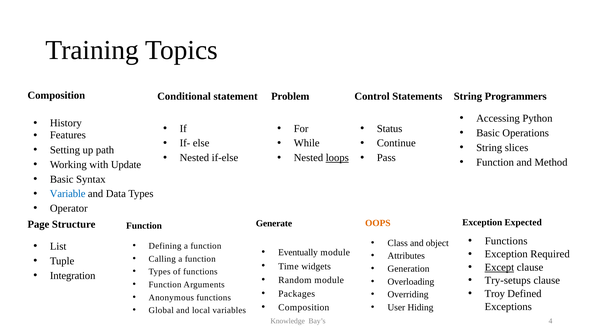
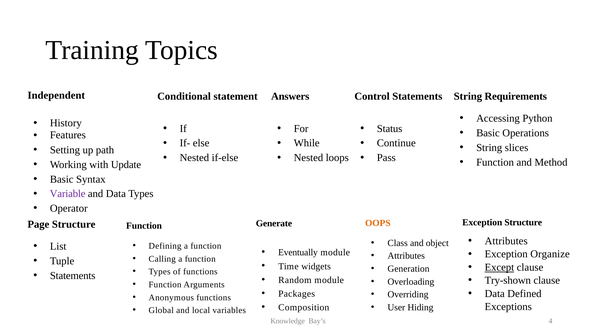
Composition: Composition -> Independent (56, 95)
Problem: Problem -> Answers (290, 96)
Programmers: Programmers -> Requirements (516, 96)
loops underline: present -> none (337, 158)
Variable colour: blue -> purple (68, 194)
Exception Expected: Expected -> Structure (523, 223)
Functions: Functions -> Attributes (506, 241)
Required: Required -> Organize (550, 254)
Integration: Integration -> Statements (73, 276)
Try-setups: Try-setups -> Try-shown (508, 281)
Troy: Troy -> Data (495, 294)
